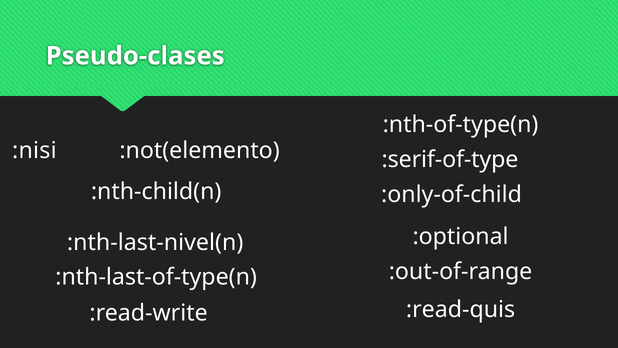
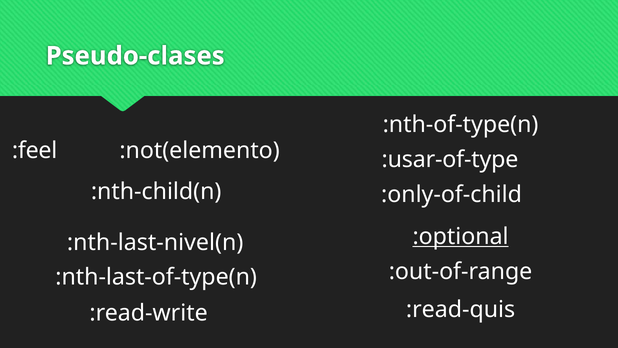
:nisi: :nisi -> :feel (35, 150)
:serif-of-type: :serif-of-type -> :usar-of-type (450, 159)
:optional underline: none -> present (461, 236)
